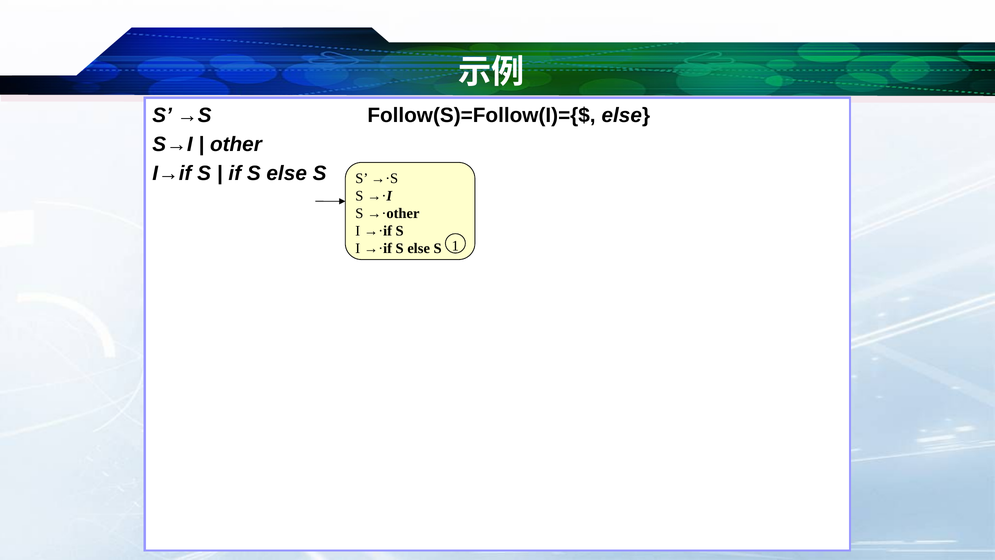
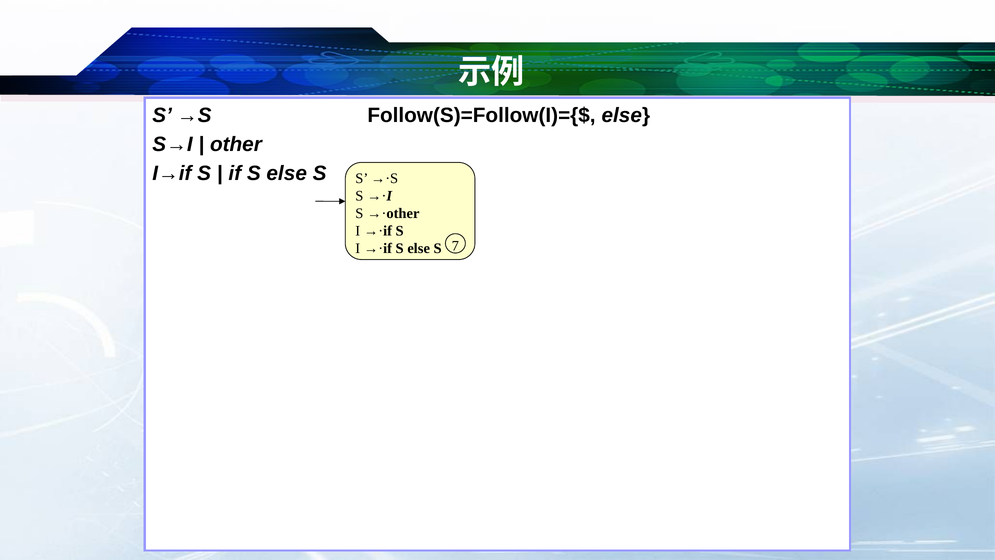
1: 1 -> 7 (455, 246)
